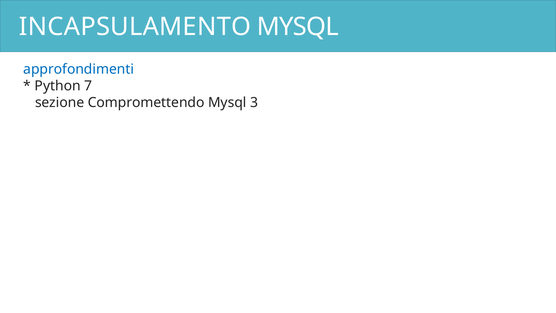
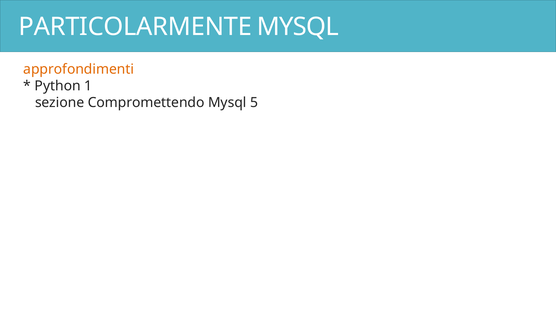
INCAPSULAMENTO: INCAPSULAMENTO -> PARTICOLARMENTE (135, 27)
approfondimenti colour: blue -> orange (79, 69)
7: 7 -> 1 (88, 86)
3: 3 -> 5 (254, 103)
